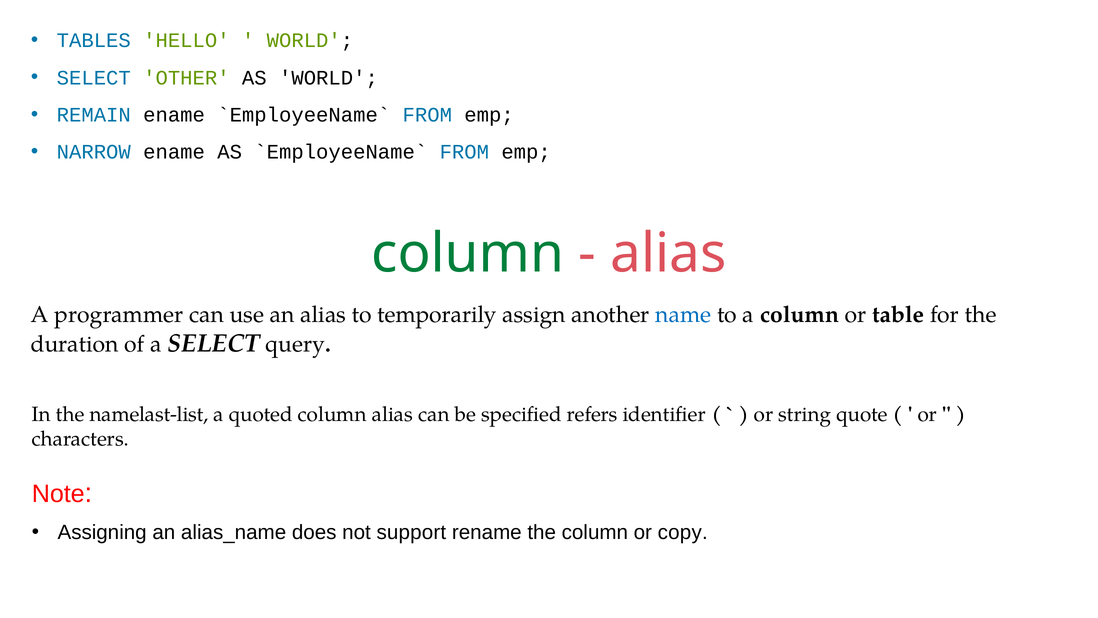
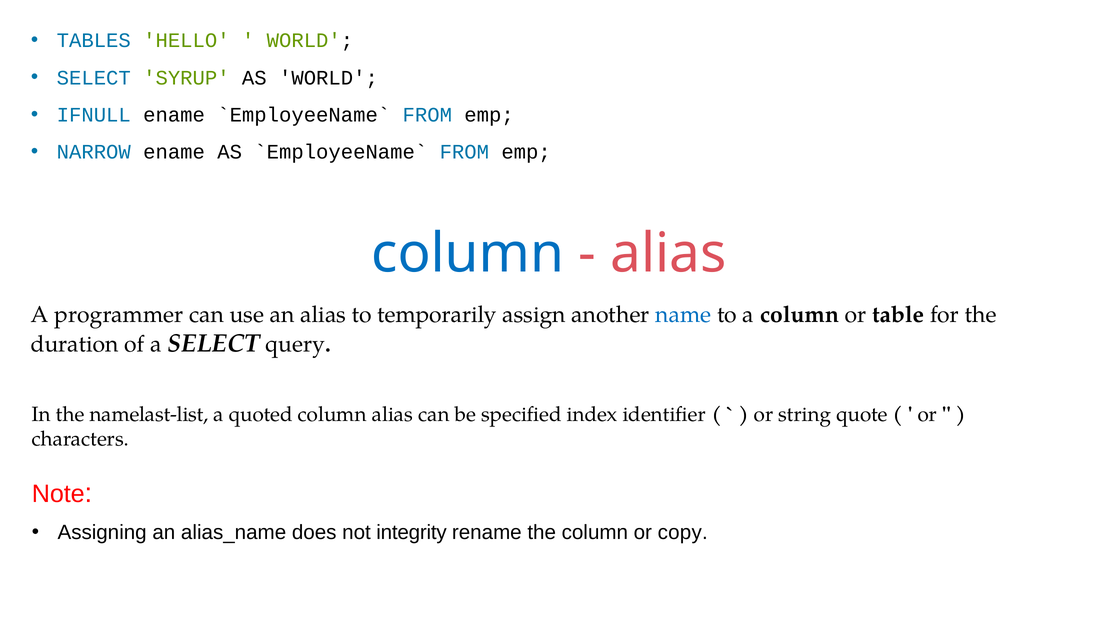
OTHER: OTHER -> SYRUP (186, 78)
REMAIN: REMAIN -> IFNULL (94, 115)
column colour: green -> blue (468, 254)
refers: refers -> index (592, 414)
support: support -> integrity (412, 532)
